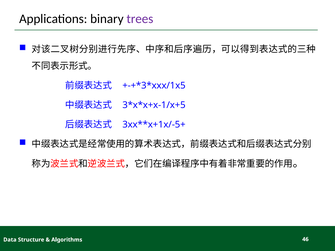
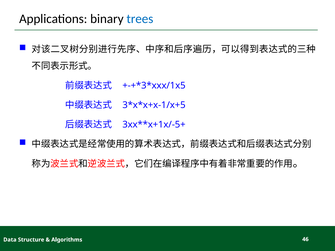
trees colour: purple -> blue (140, 19)
